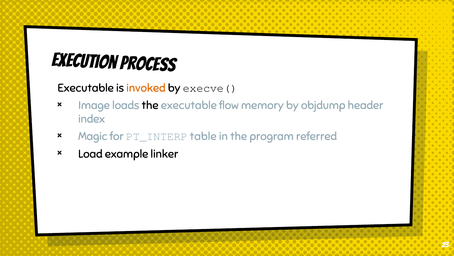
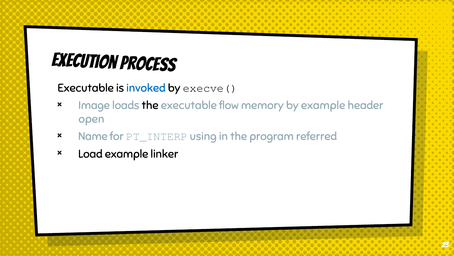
invoked colour: orange -> blue (146, 88)
by objdump: objdump -> example (323, 105)
index: index -> open (91, 119)
Magic: Magic -> Name (93, 136)
table: table -> using (203, 136)
